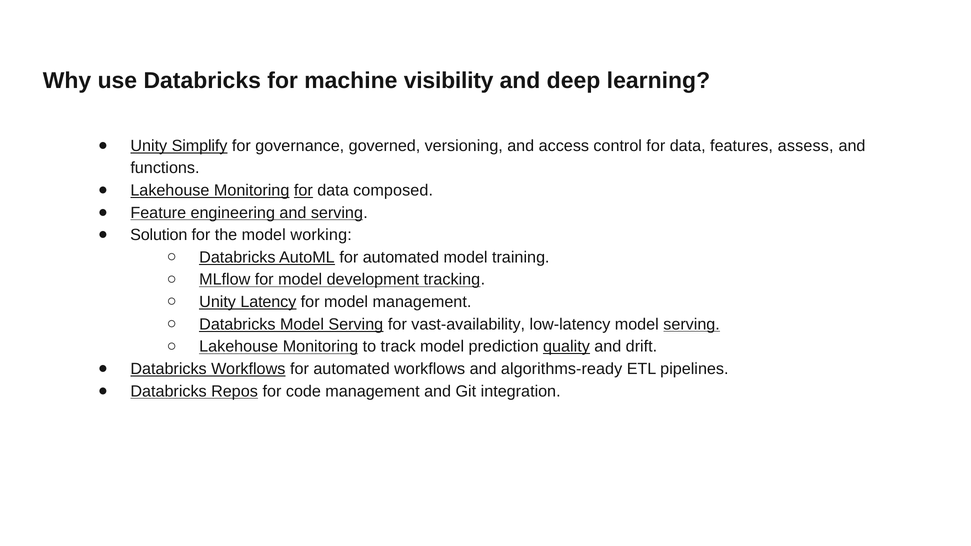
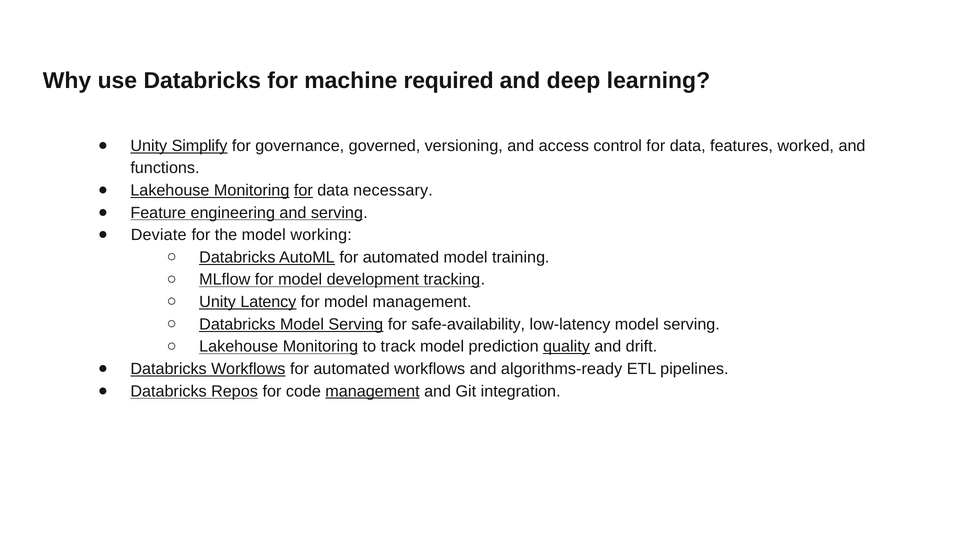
visibility: visibility -> required (449, 81)
assess: assess -> worked (806, 146)
composed: composed -> necessary (393, 190)
Solution: Solution -> Deviate (159, 235)
vast-availability: vast-availability -> safe-availability (468, 324)
serving underline: present -> none (692, 324)
management underline: none -> present (372, 391)
